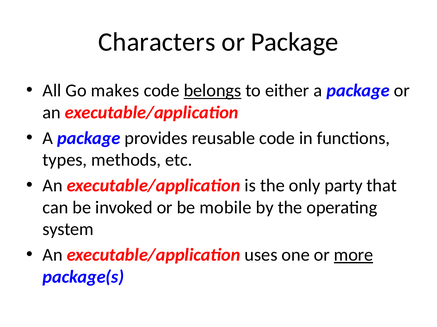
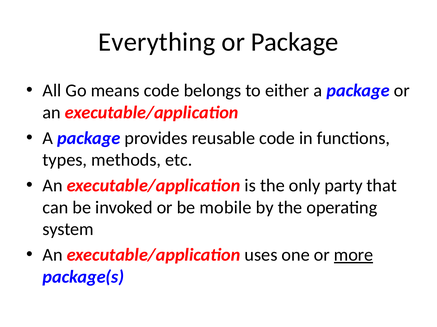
Characters: Characters -> Everything (157, 42)
makes: makes -> means (115, 91)
belongs underline: present -> none (212, 91)
